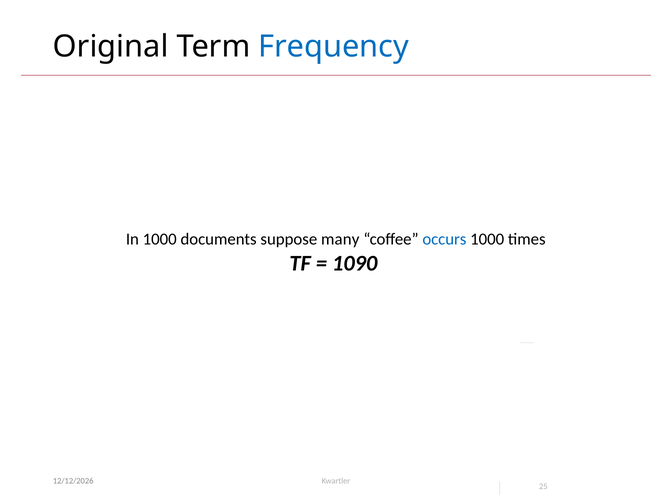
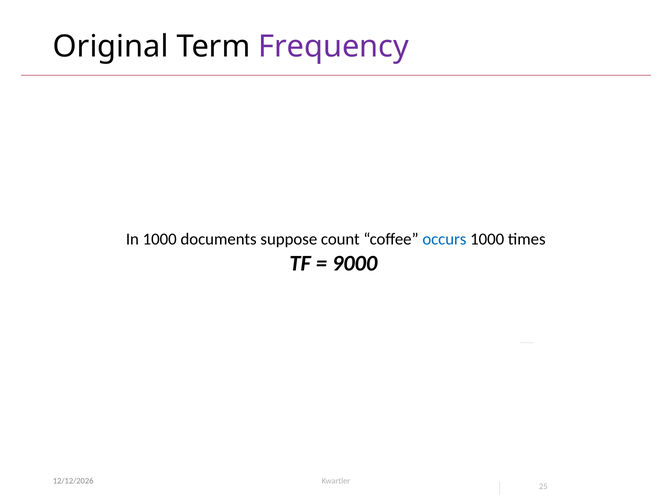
Frequency colour: blue -> purple (334, 47)
many: many -> count (340, 239)
1090: 1090 -> 9000 (355, 263)
